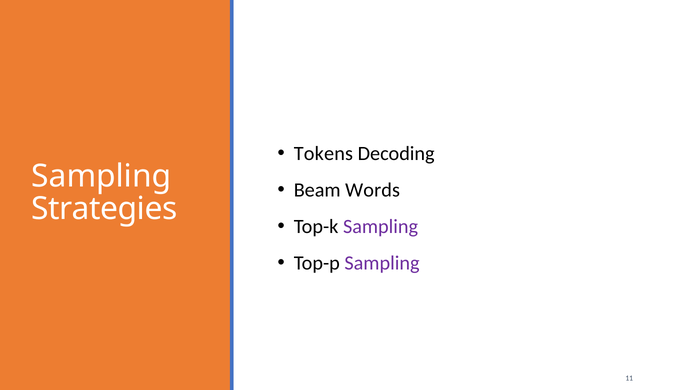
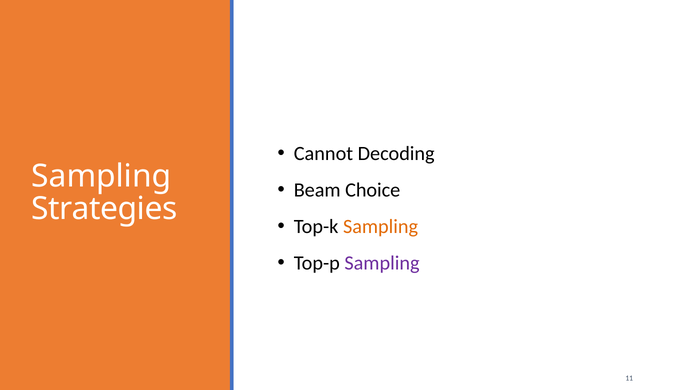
Tokens: Tokens -> Cannot (323, 154)
Words: Words -> Choice (373, 190)
Sampling colour: purple -> orange (381, 227)
